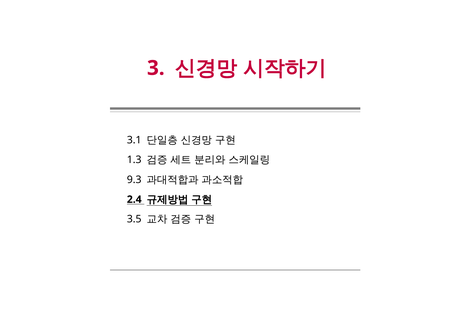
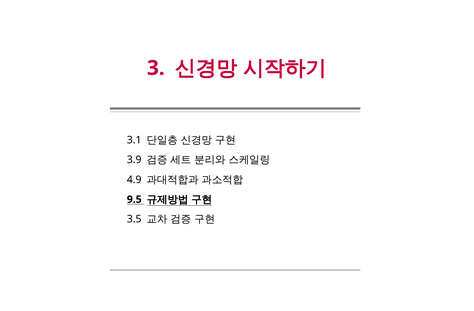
1.3: 1.3 -> 3.9 (134, 160)
9.3: 9.3 -> 4.9 (134, 180)
2.4: 2.4 -> 9.5 (134, 200)
